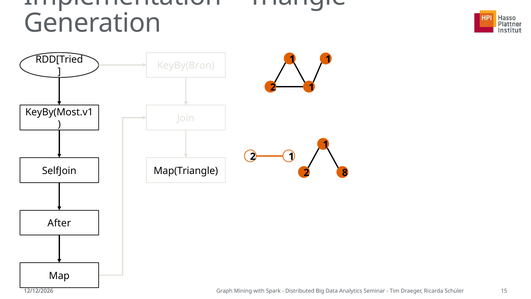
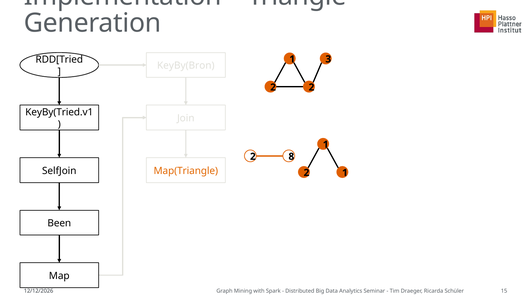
1: 1 -> 3 (328, 59)
1: 1 -> 2 (311, 87)
KeyBy(Most.v1: KeyBy(Most.v1 -> KeyBy(Tried.v1 (59, 112)
1: 1 -> 8 (291, 156)
Map(Triangle colour: black -> orange (186, 171)
8: 8 -> 1 (345, 173)
After: After -> Been (59, 223)
